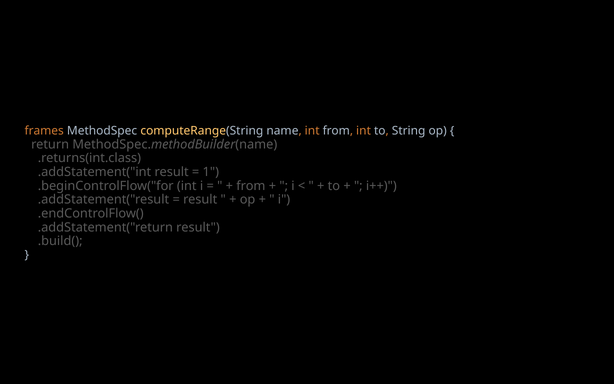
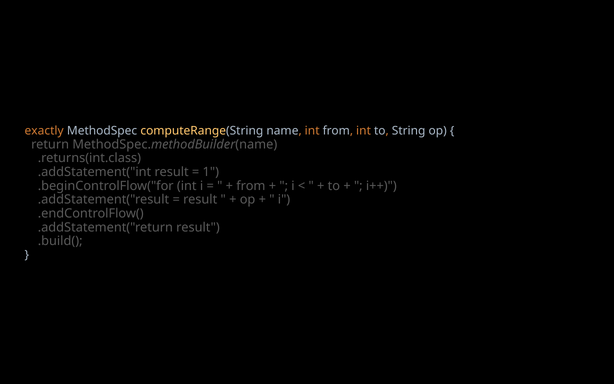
frames: frames -> exactly (44, 131)
